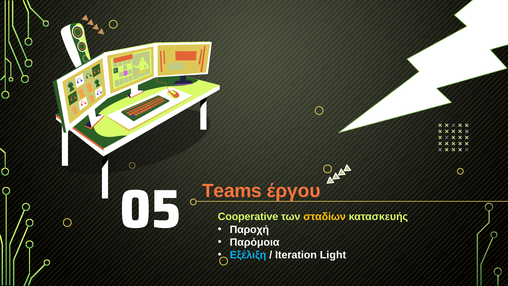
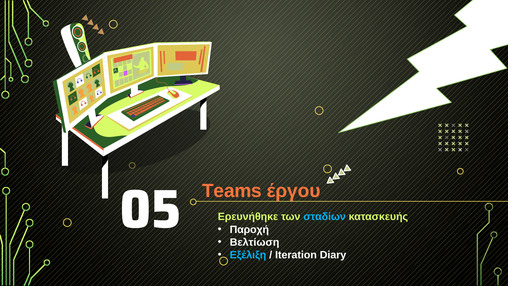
Cooperative: Cooperative -> Ερευνήθηκε (248, 217)
σταδίων colour: yellow -> light blue (325, 217)
Παρόμοια: Παρόμοια -> Βελτίωση (255, 242)
Light: Light -> Diary (333, 255)
